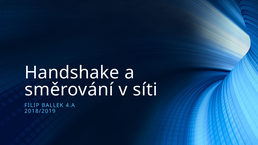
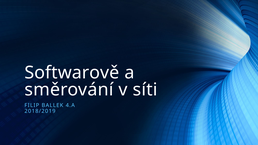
Handshake: Handshake -> Softwarově (72, 73)
